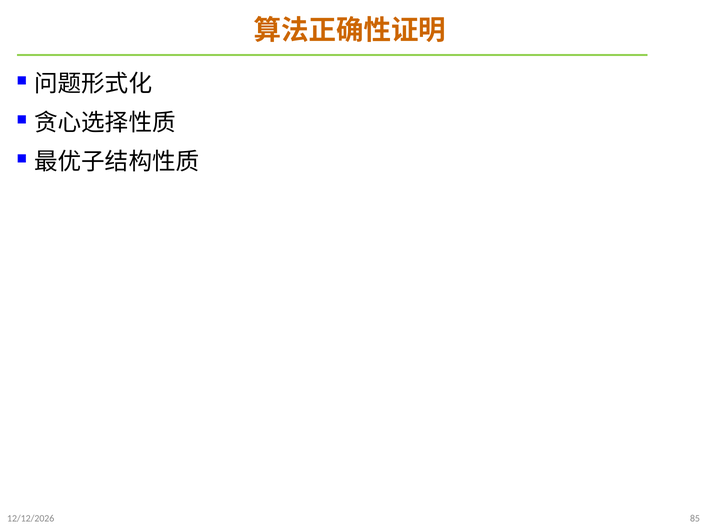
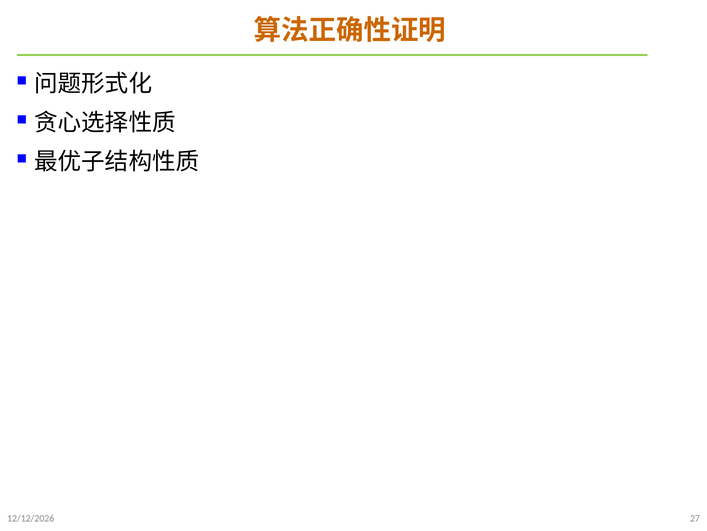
85: 85 -> 27 (695, 518)
